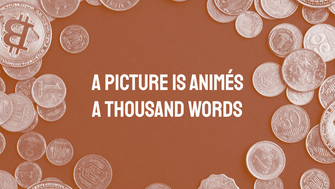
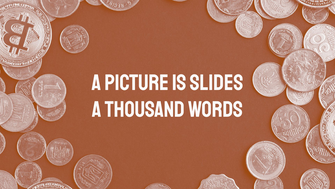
animés: animés -> slides (217, 82)
